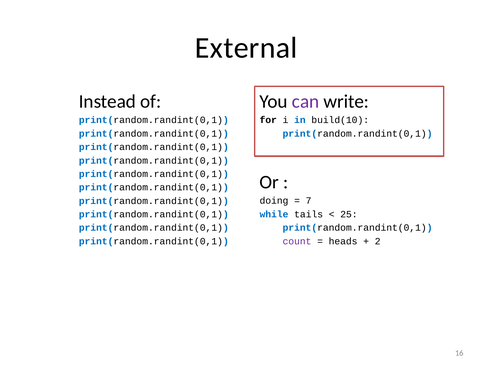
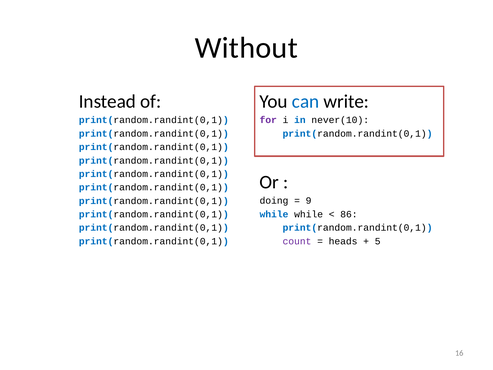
External: External -> Without (246, 48)
can colour: purple -> blue (306, 102)
for colour: black -> purple (268, 120)
build(10: build(10 -> never(10 (340, 120)
7: 7 -> 9 (309, 201)
while tails: tails -> while (309, 214)
25: 25 -> 86 (349, 214)
2: 2 -> 5 (378, 241)
